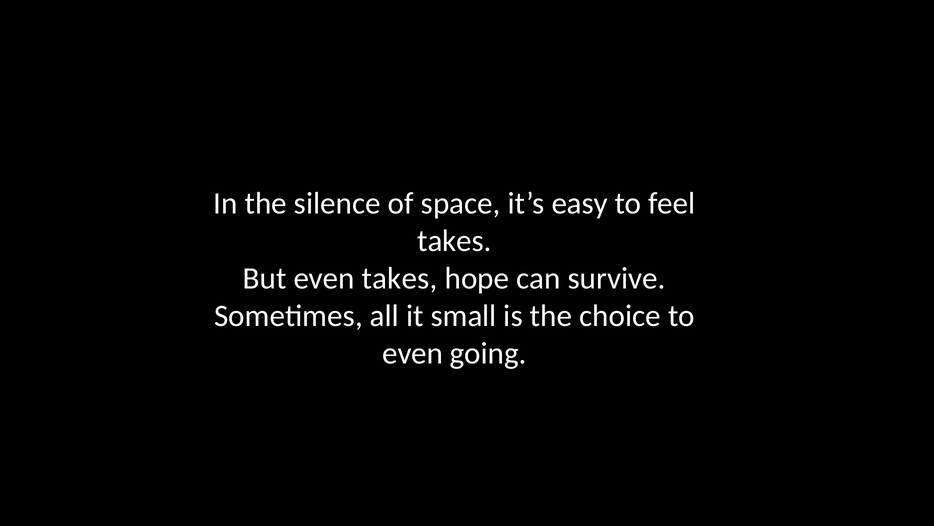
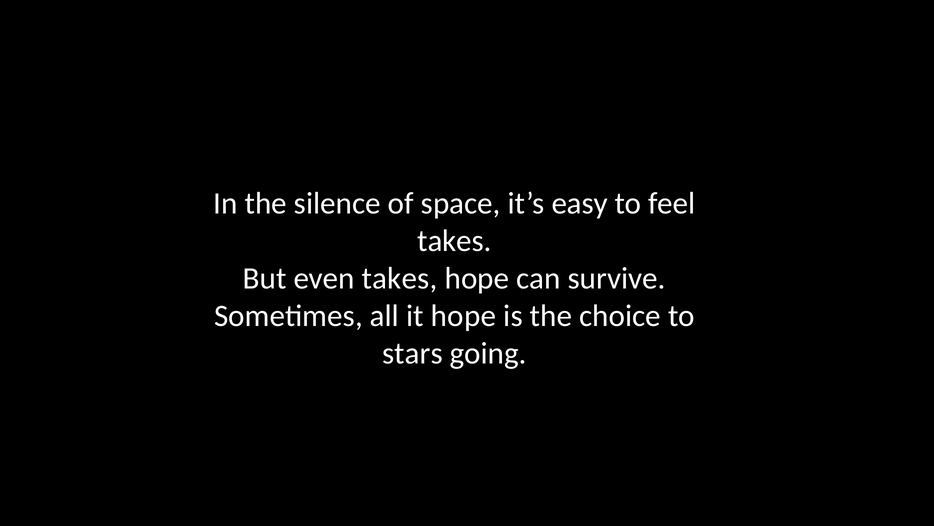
it small: small -> hope (463, 315)
even: even -> stars (412, 353)
